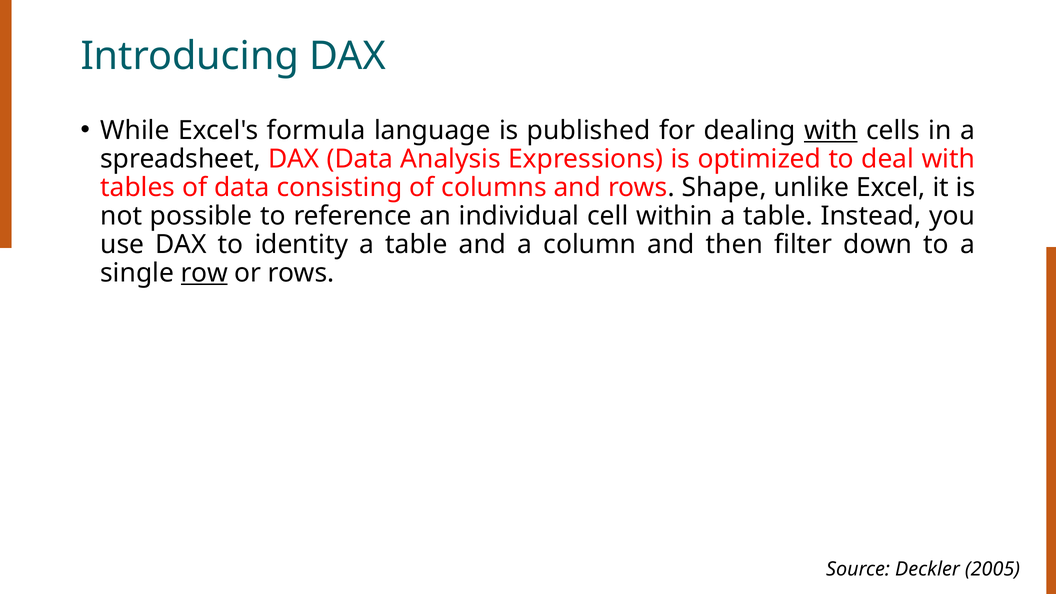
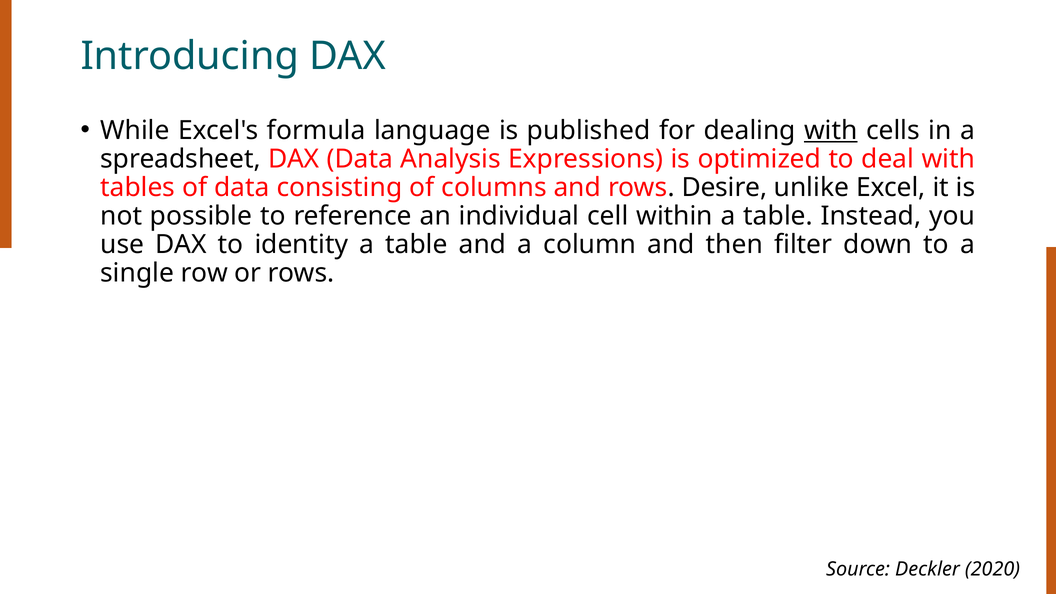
Shape: Shape -> Desire (724, 187)
row underline: present -> none (204, 273)
2005: 2005 -> 2020 (993, 569)
